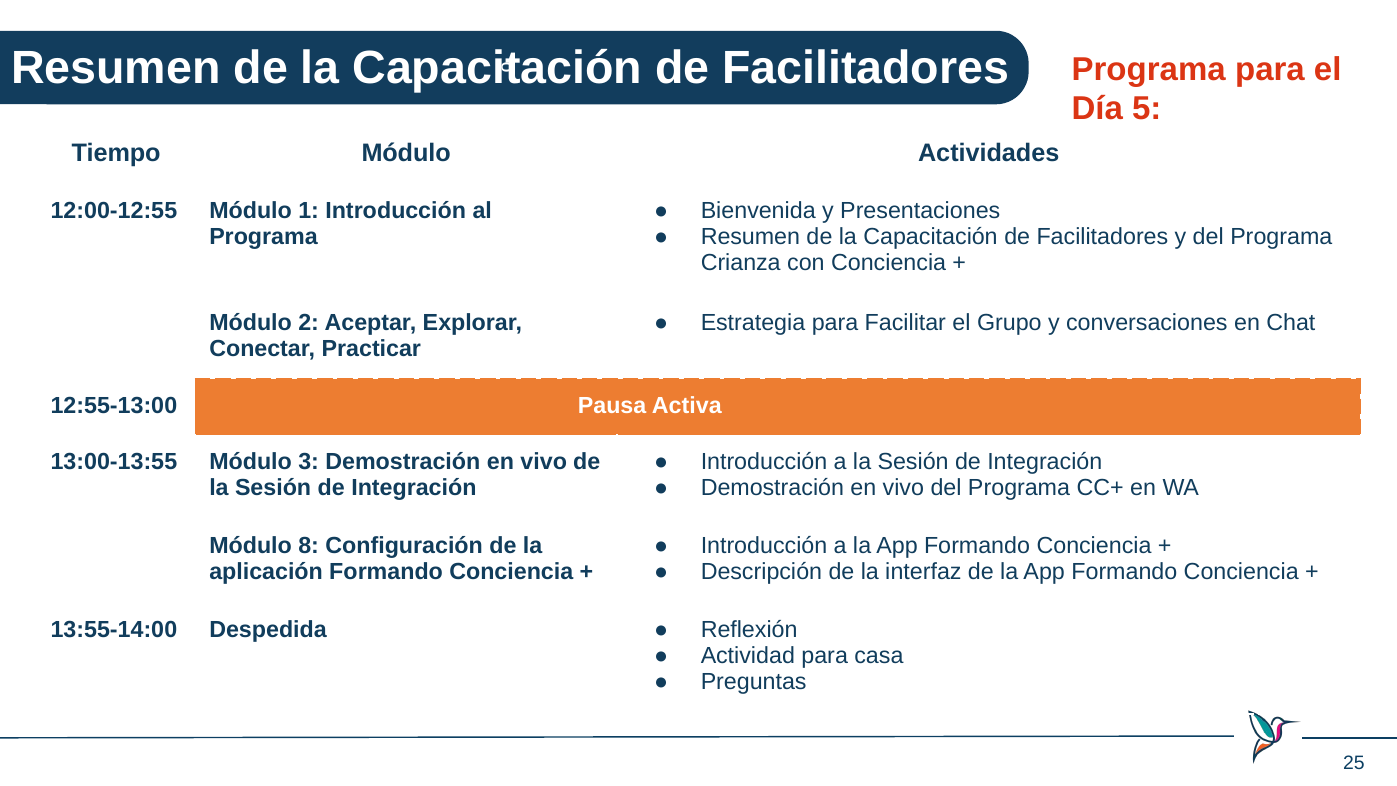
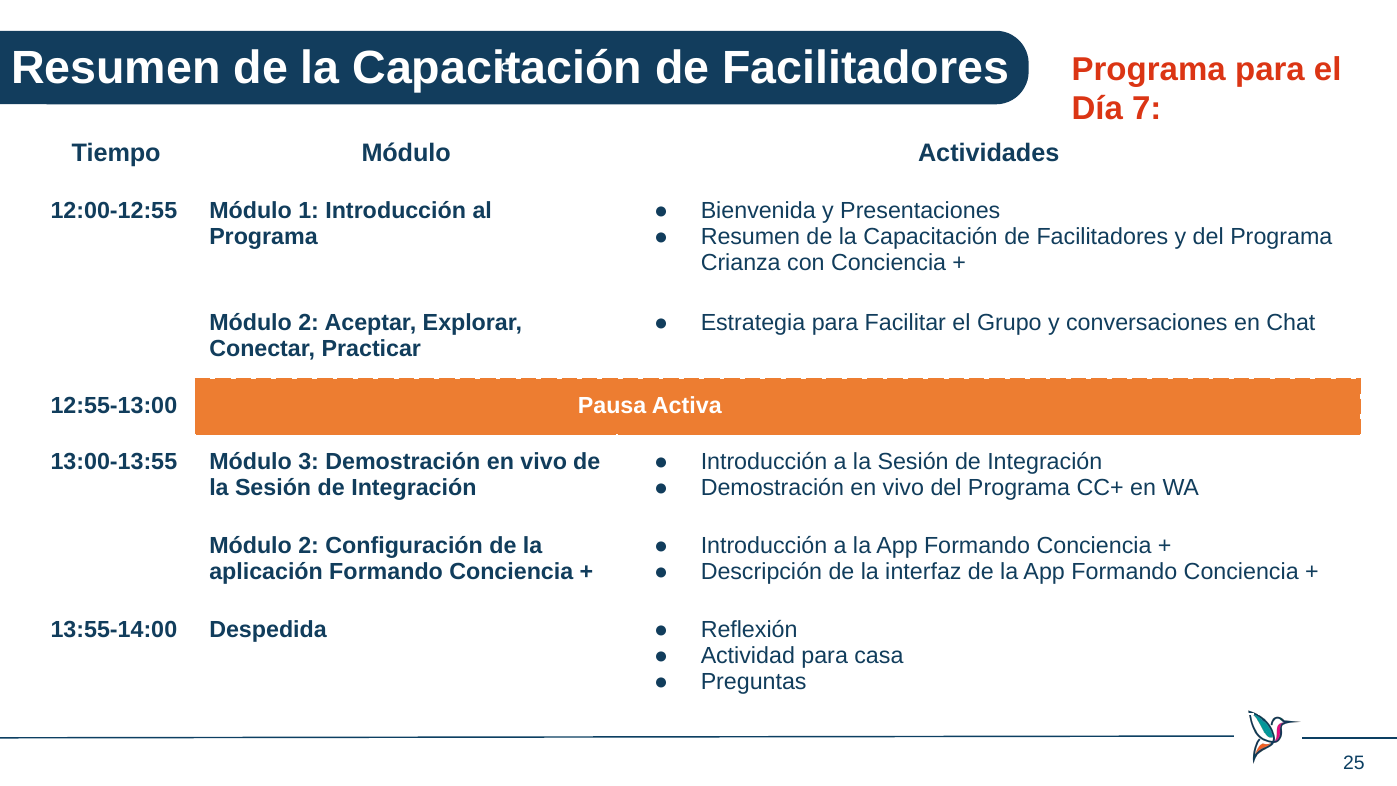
5: 5 -> 7 (1147, 109)
8: 8 -> 2 (309, 546)
